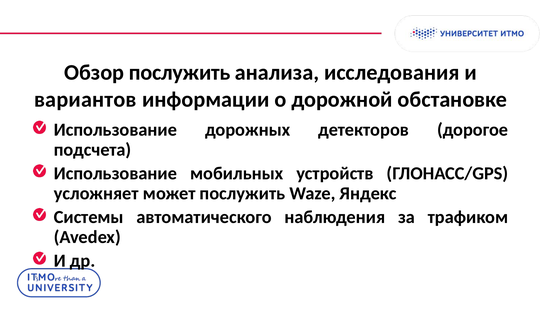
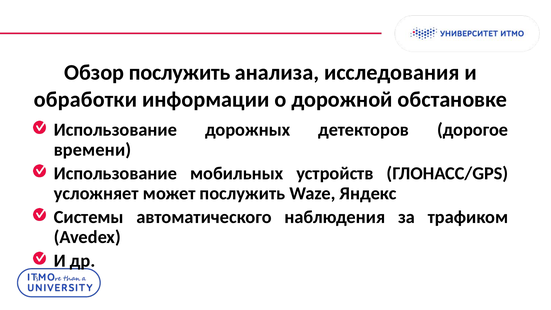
вариантов: вариантов -> обработки (85, 100)
подсчета: подсчета -> времени (92, 150)
